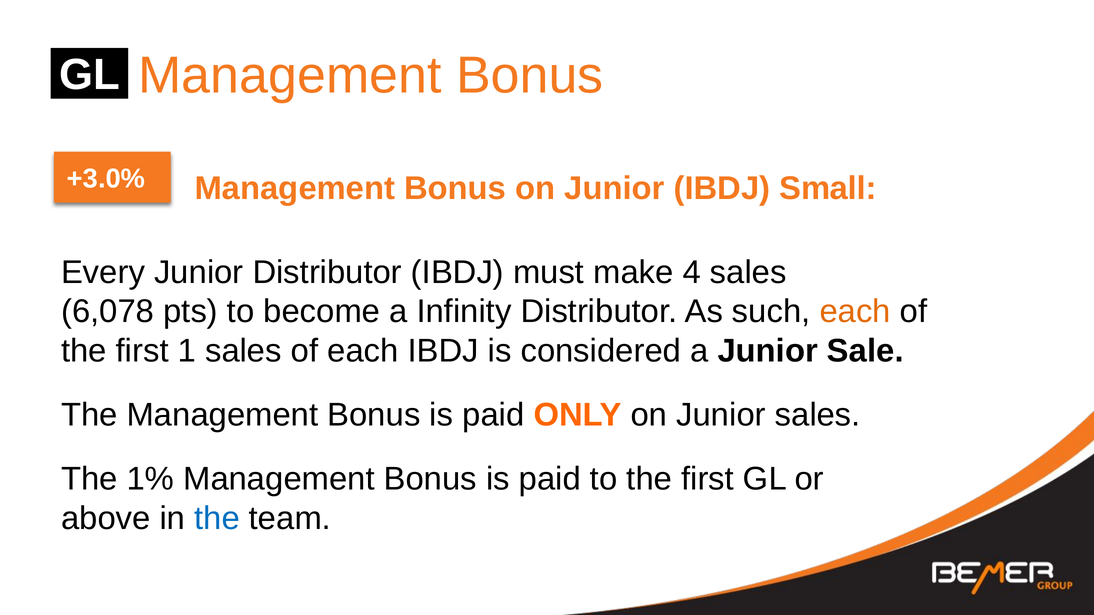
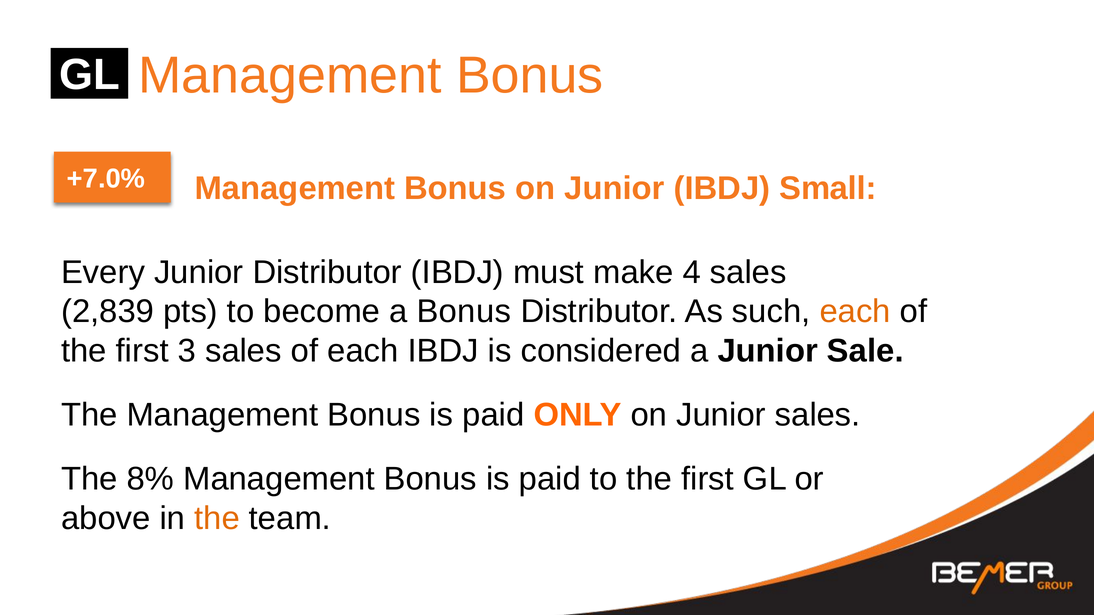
+3.0%: +3.0% -> +7.0% (106, 179)
6,078: 6,078 -> 2,839 (108, 312)
a Infinity: Infinity -> Bonus (464, 312)
1: 1 -> 3 (187, 351)
1%: 1% -> 8% (150, 479)
the colour: blue -> orange (217, 519)
